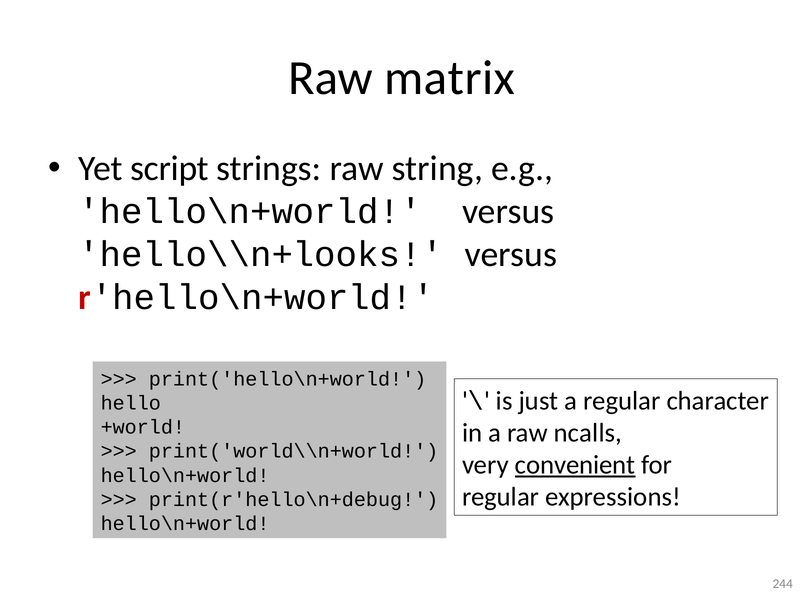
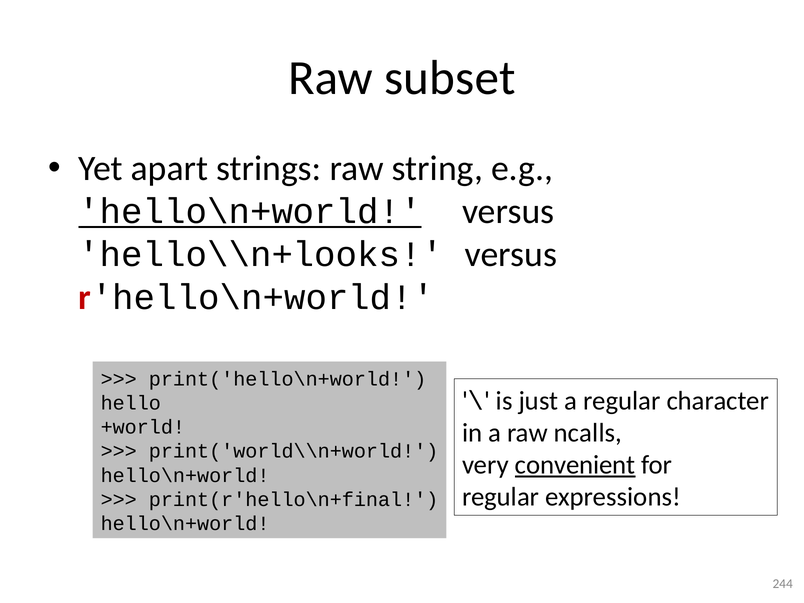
matrix: matrix -> subset (450, 78)
script: script -> apart (169, 169)
hello\n+world underline: none -> present (250, 212)
print(r'hello\n+debug: print(r'hello\n+debug -> print(r'hello\n+final (294, 500)
